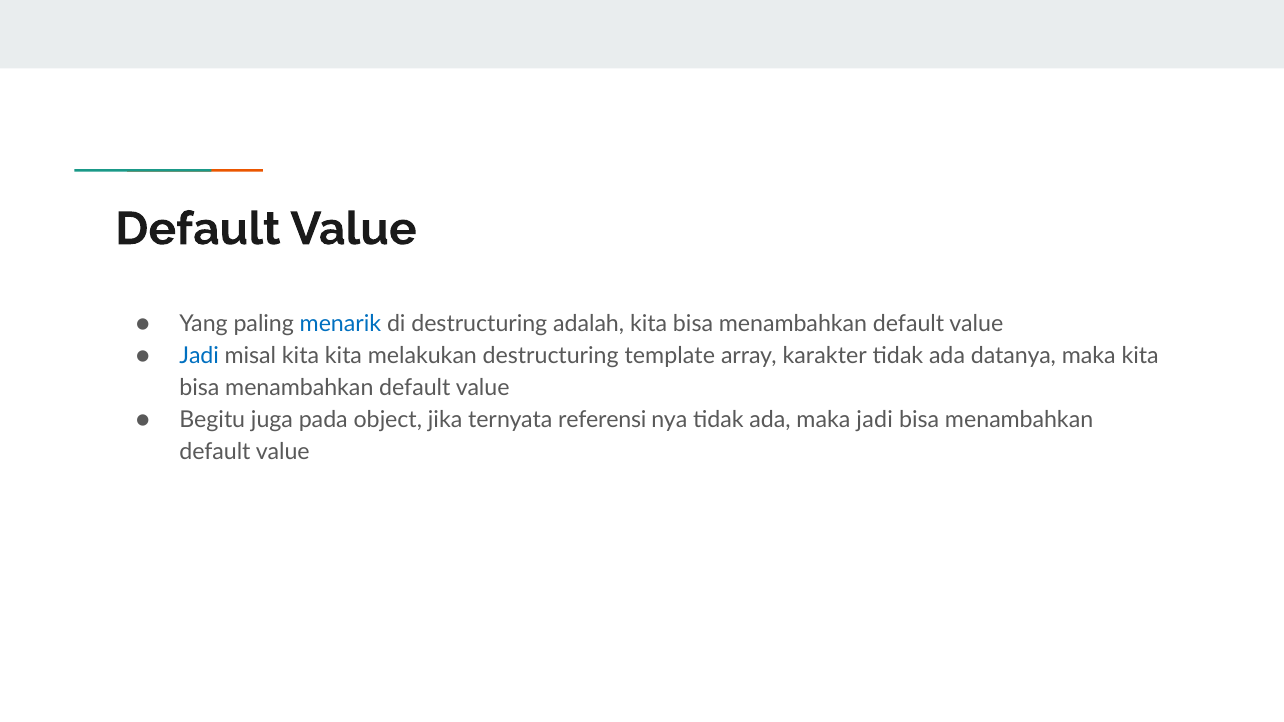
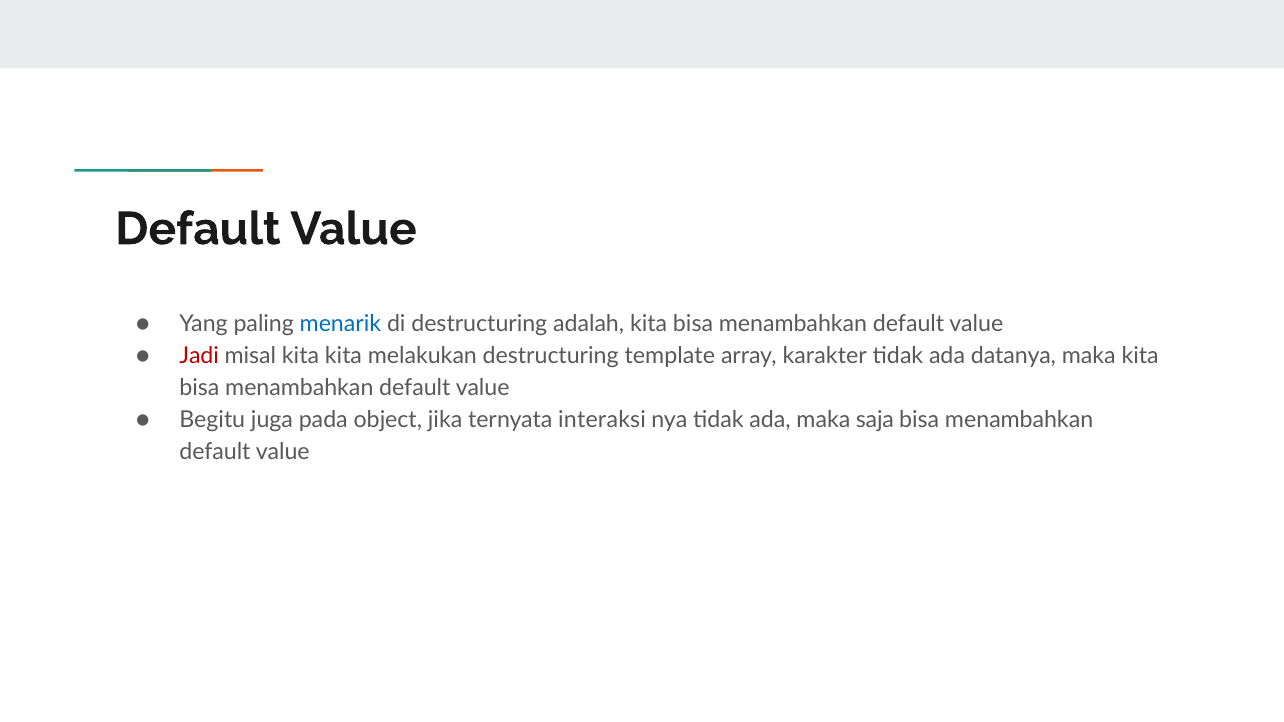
Jadi colour: blue -> red (199, 356)
referensi: referensi -> interaksi (602, 420)
maka jadi: jadi -> saja (875, 420)
